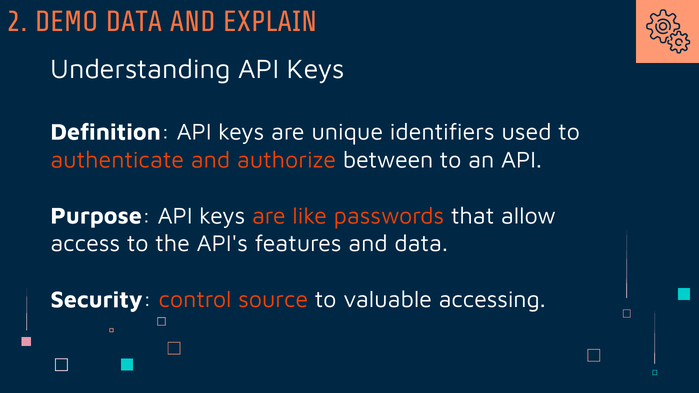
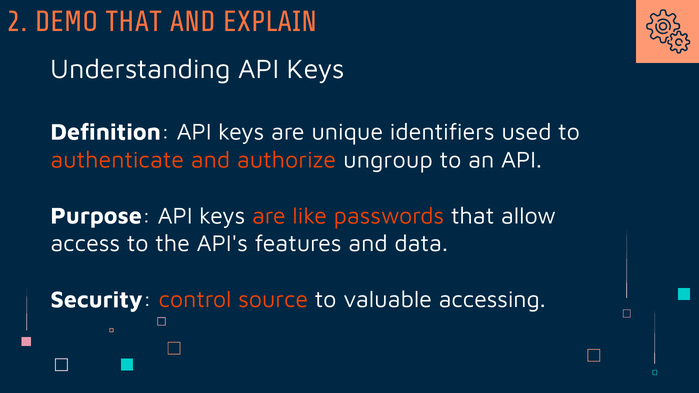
DEMO DATA: DATA -> THAT (134, 22)
between: between -> ungroup (388, 160)
